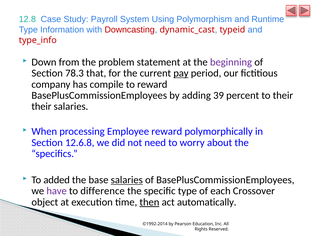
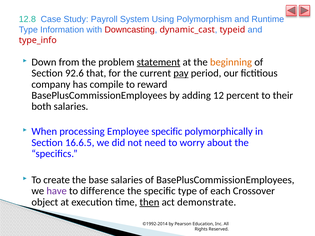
statement underline: none -> present (159, 62)
beginning colour: purple -> orange (231, 62)
78.3: 78.3 -> 92.6 (75, 73)
39: 39 -> 12 (219, 95)
their: their -> both (41, 107)
Employee reward: reward -> specific (167, 132)
12.6.8: 12.6.8 -> 16.6.5 (80, 143)
added: added -> create (57, 180)
salaries underline: present -> none (127, 180)
automatically: automatically -> demonstrate (207, 202)
